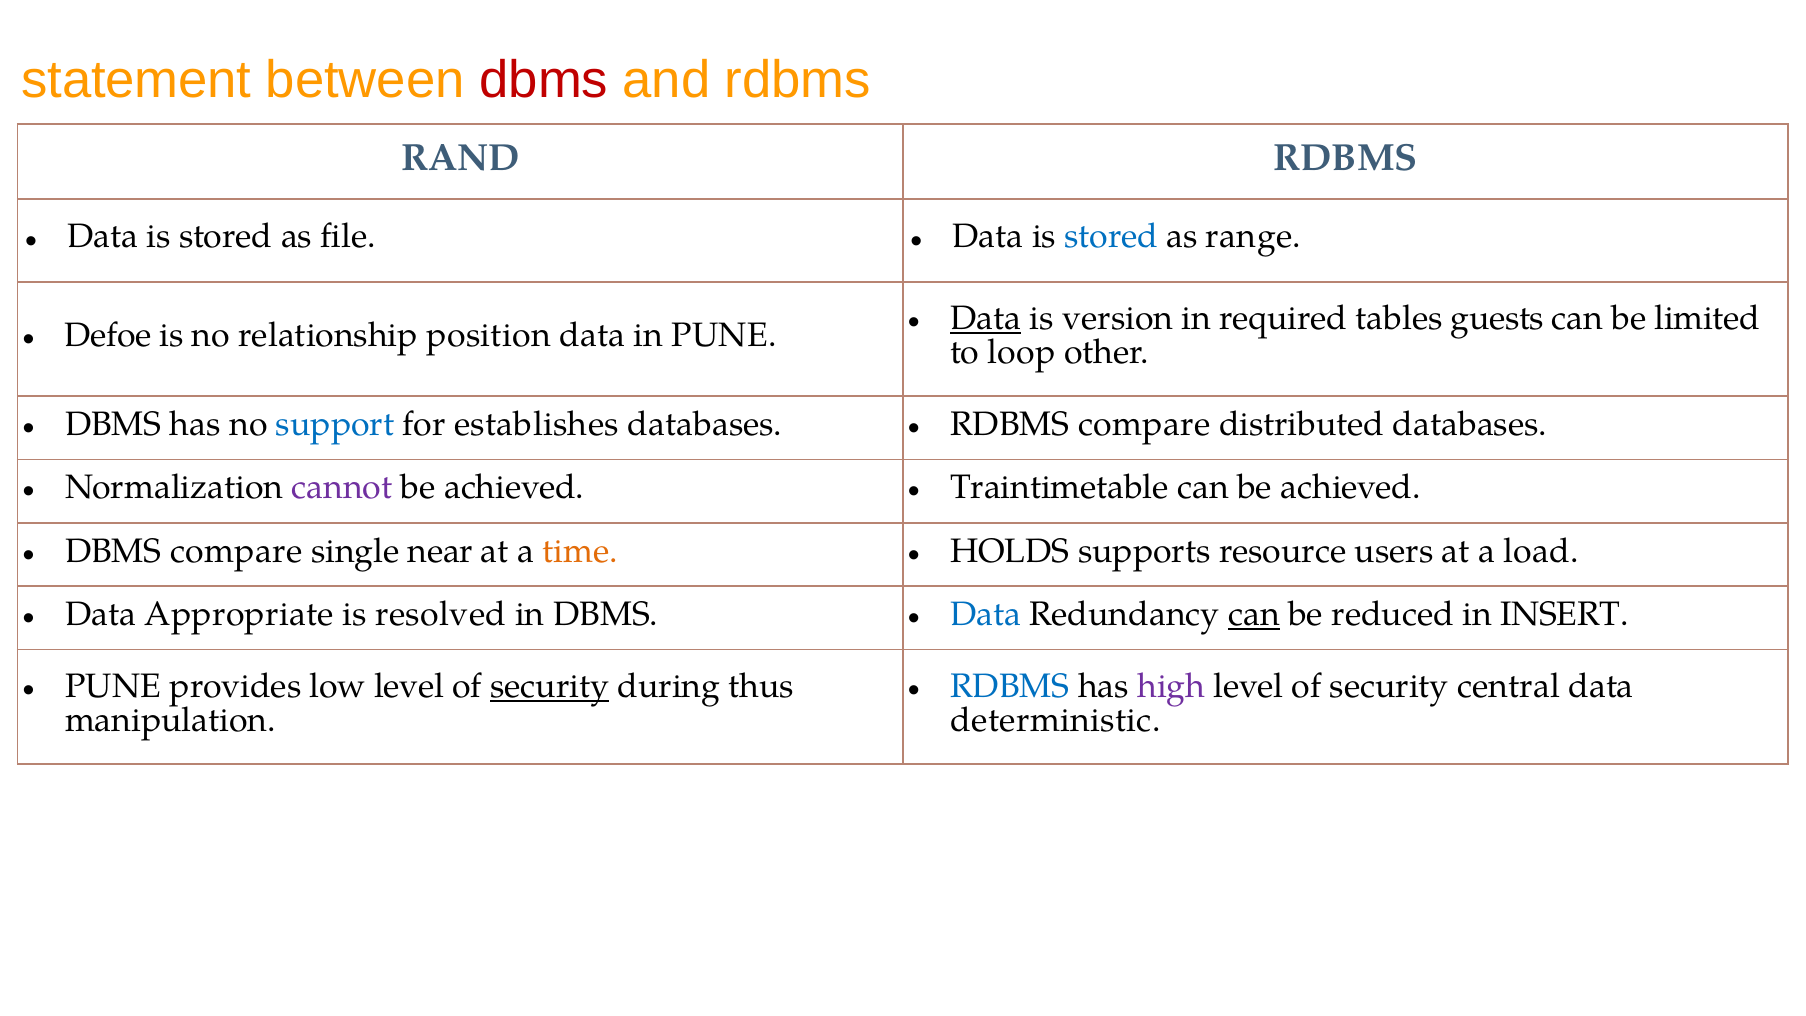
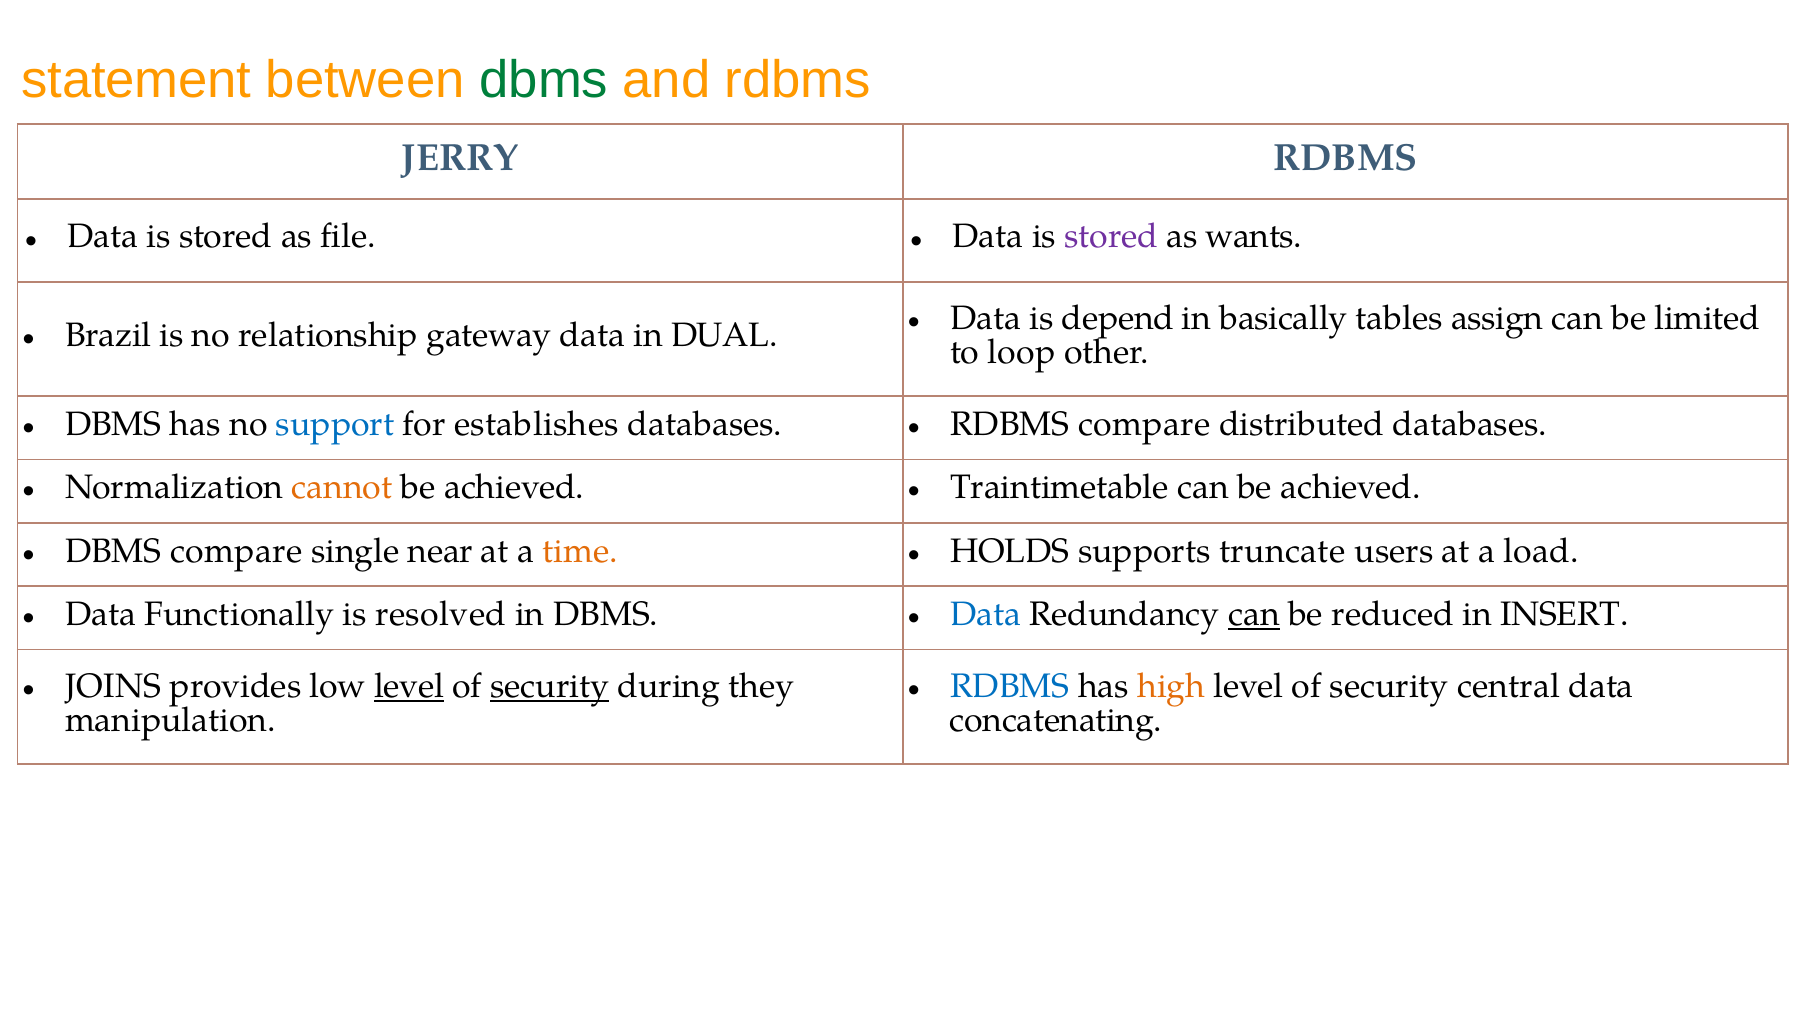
dbms colour: red -> green (544, 81)
RAND: RAND -> JERRY (460, 158)
stored colour: blue -> purple (1111, 237)
range: range -> wants (1254, 237)
Data underline: present -> none (986, 318)
version: version -> depend (1118, 318)
required: required -> basically (1284, 318)
guests: guests -> assign (1497, 318)
Defoe: Defoe -> Brazil (108, 335)
position: position -> gateway (489, 335)
in PUNE: PUNE -> DUAL (724, 335)
cannot colour: purple -> orange (342, 487)
resource: resource -> truncate (1282, 551)
Appropriate: Appropriate -> Functionally (239, 614)
PUNE: PUNE -> JOINS (113, 686)
level underline: none -> present (409, 686)
thus: thus -> they (762, 686)
high colour: purple -> orange (1171, 686)
deterministic: deterministic -> concatenating (1056, 720)
